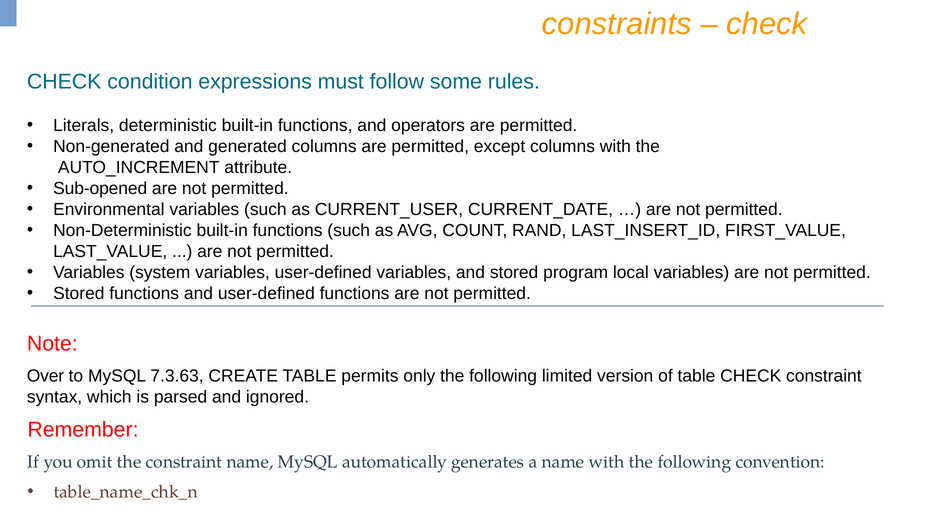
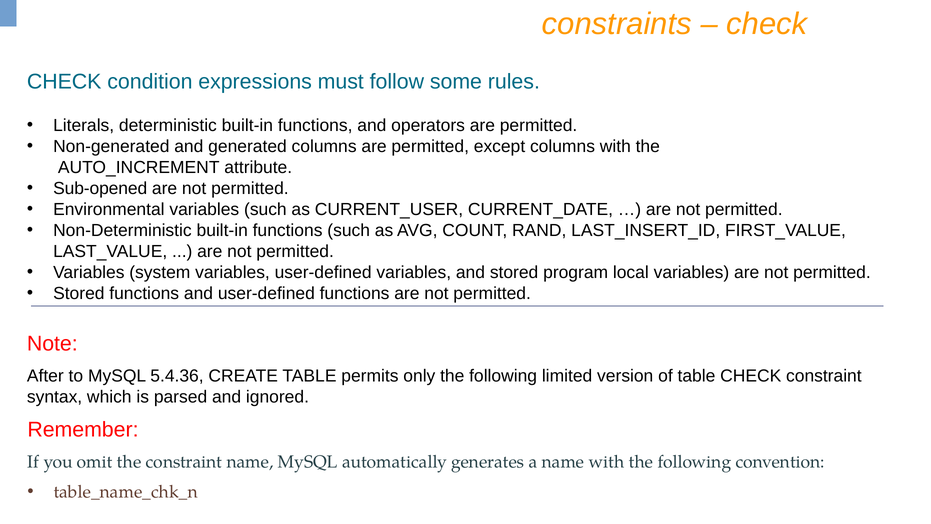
Over: Over -> After (45, 376)
7.3.63: 7.3.63 -> 5.4.36 (177, 376)
